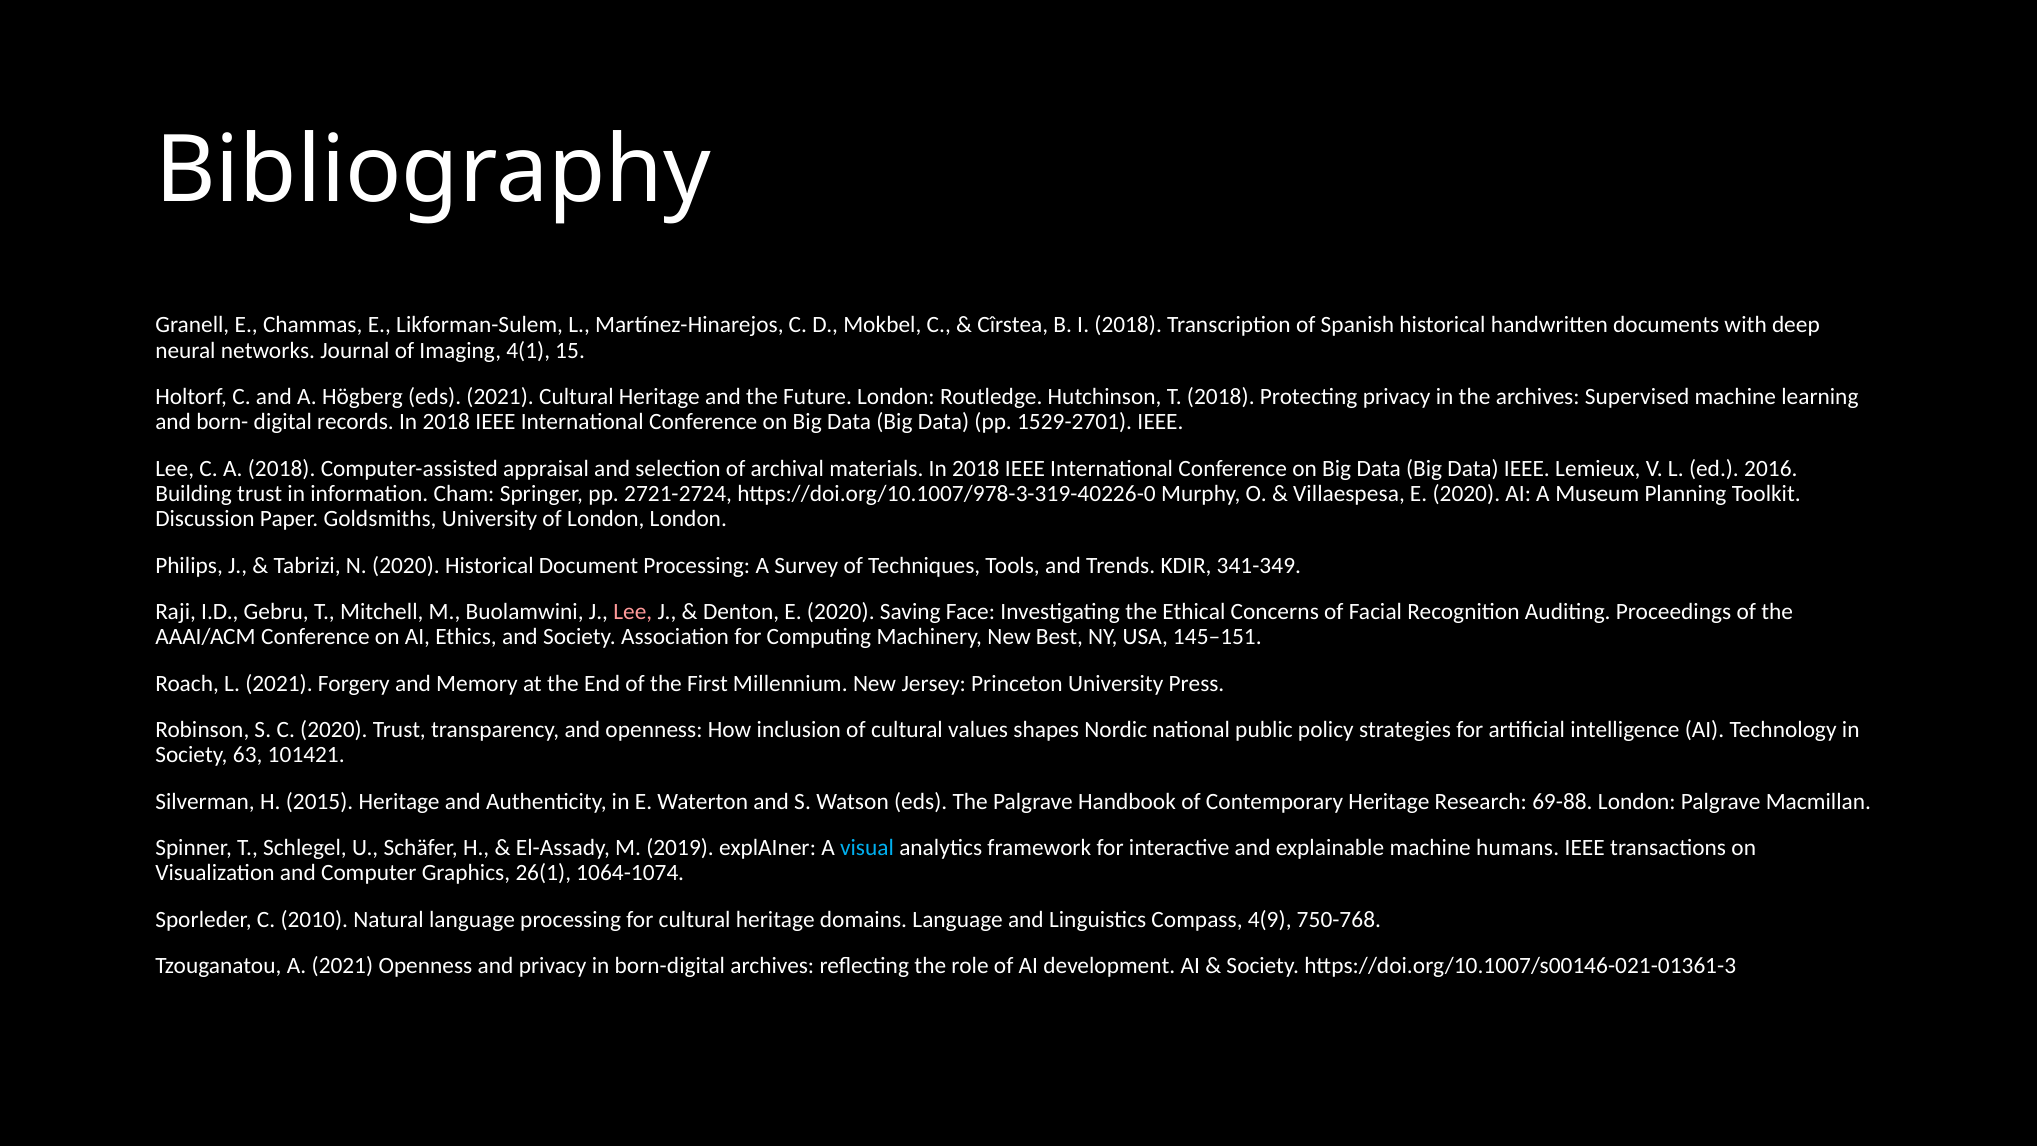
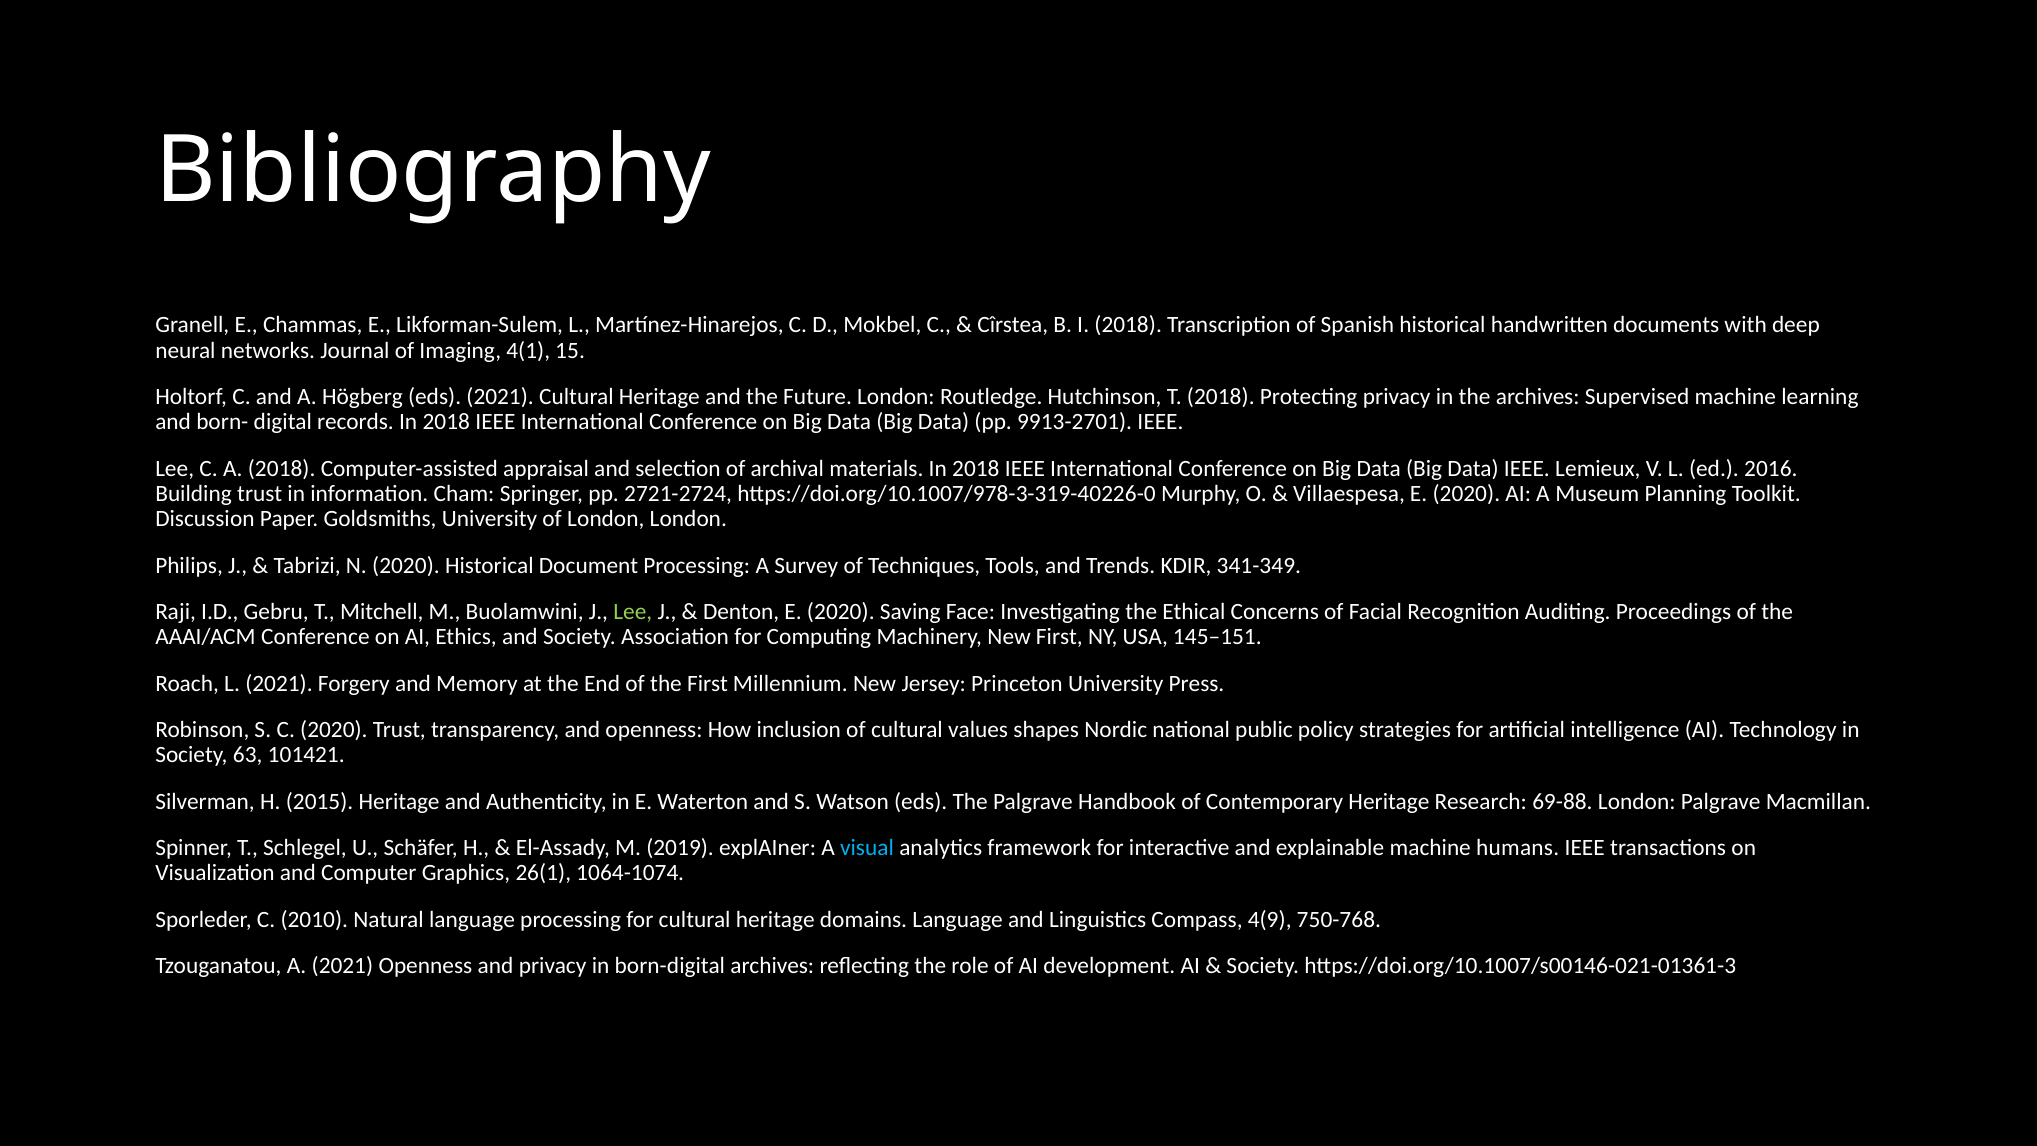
1529-2701: 1529-2701 -> 9913-2701 (1075, 422)
Lee colour: pink -> light green (633, 612)
New Best: Best -> First (1059, 637)
